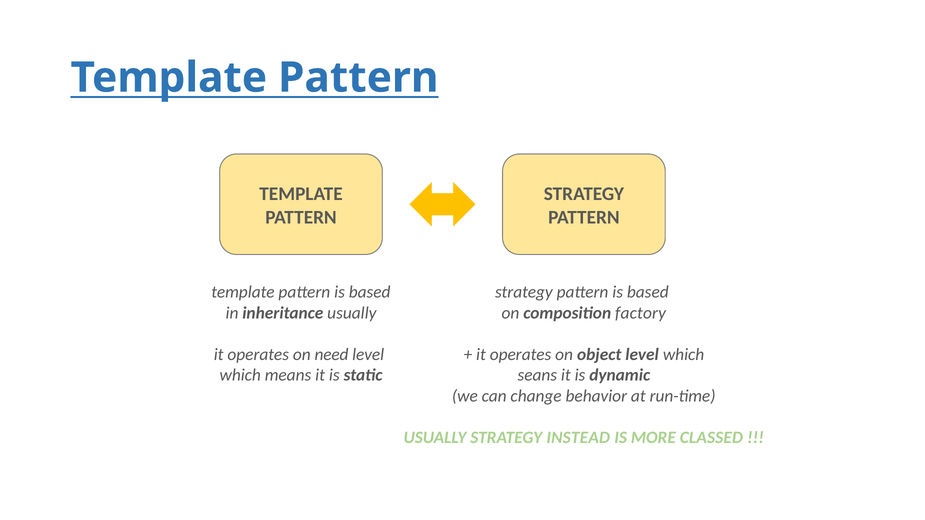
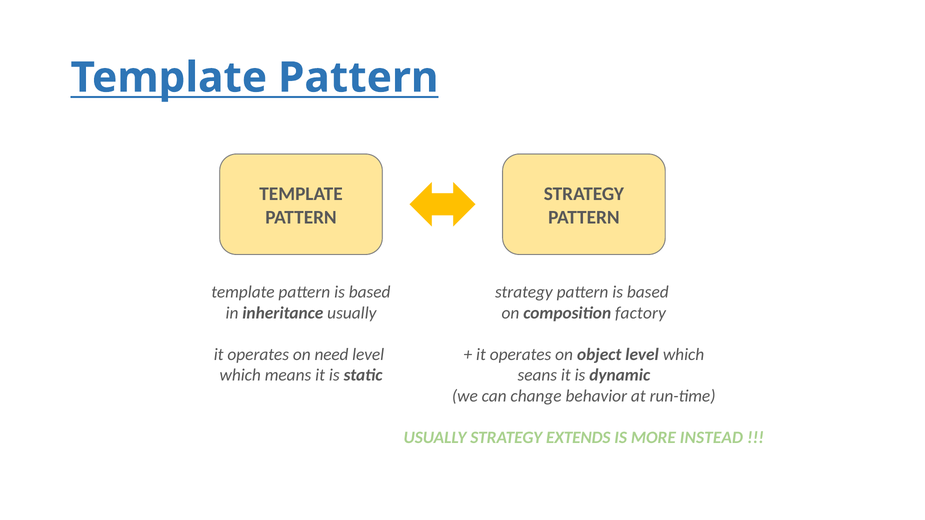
INSTEAD: INSTEAD -> EXTENDS (578, 438)
CLASSED: CLASSED -> INSTEAD (711, 438)
